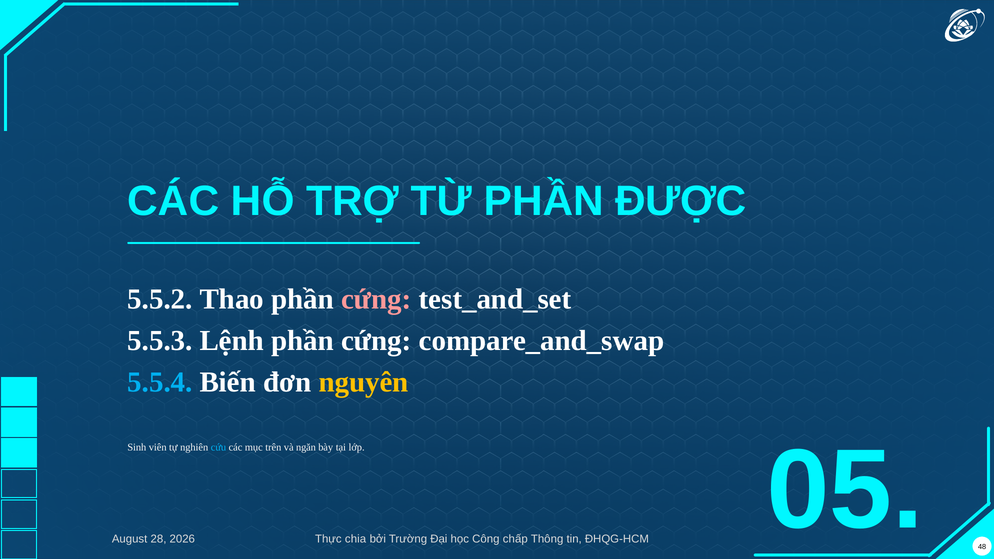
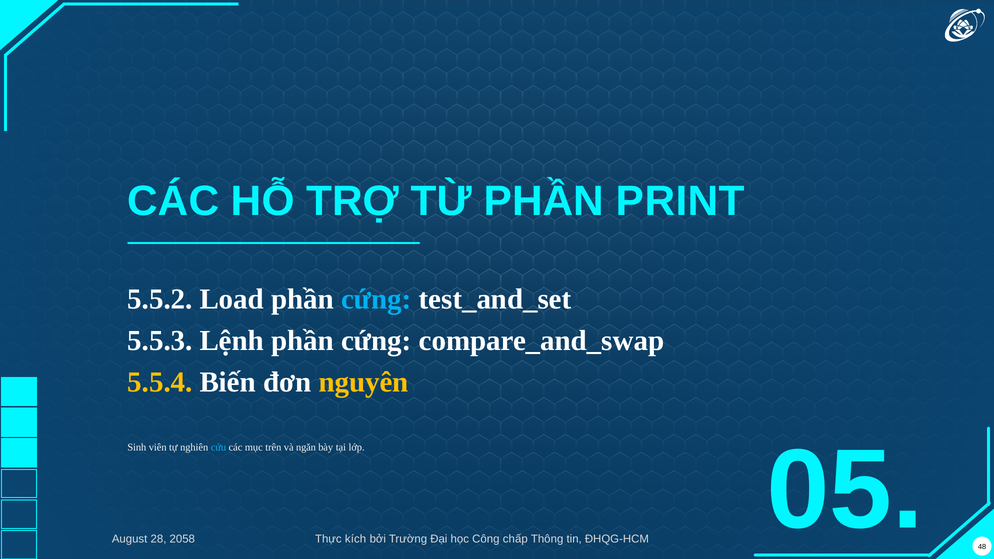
ĐƯỢC: ĐƯỢC -> PRINT (680, 201)
Thao: Thao -> Load (232, 299)
cứng colour: pink -> light blue (376, 299)
5.5.4 colour: light blue -> yellow (160, 382)
2026: 2026 -> 2058 (182, 539)
chia: chia -> kích (356, 539)
